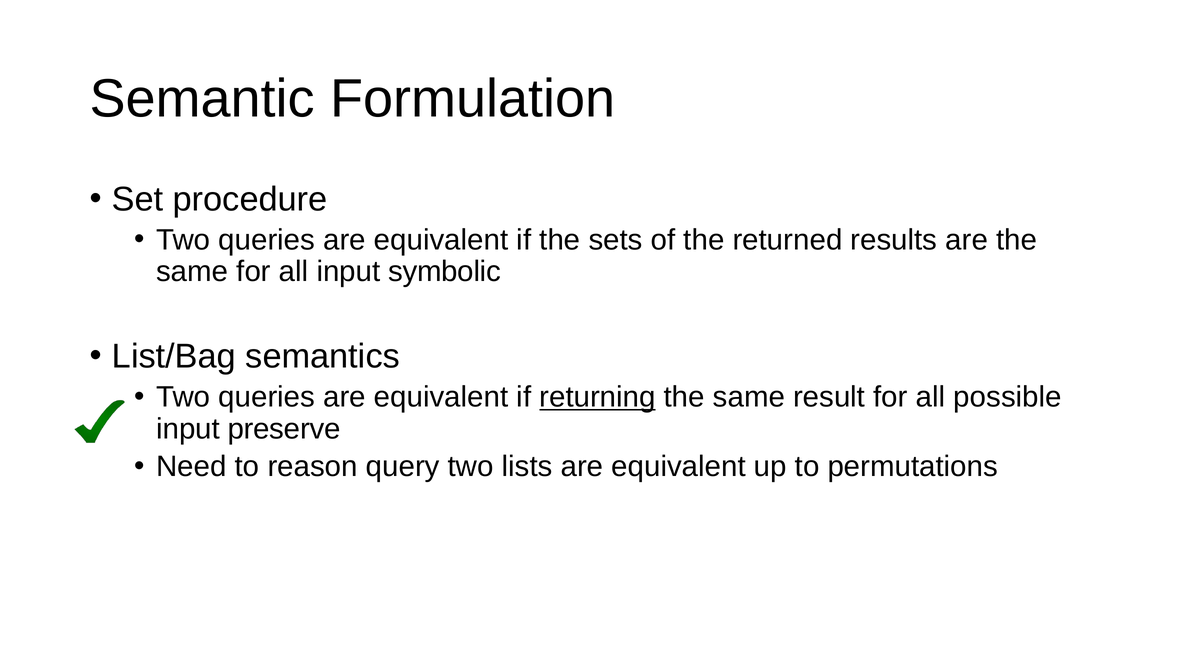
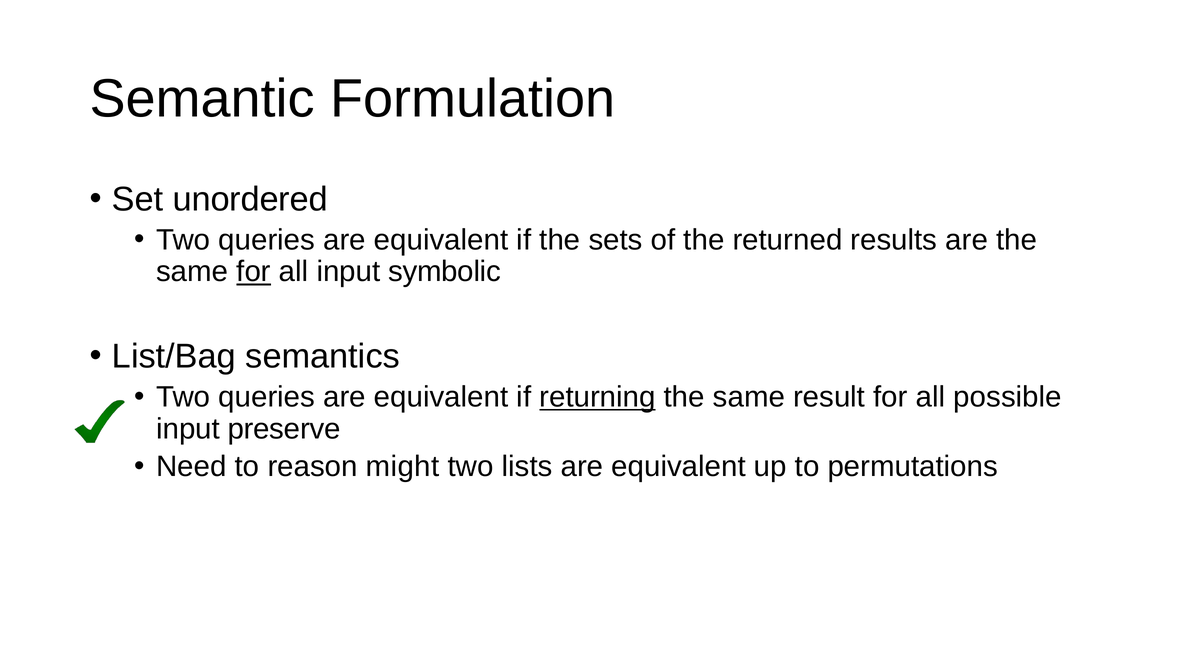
procedure: procedure -> unordered (250, 199)
for underline: none -> present (254, 272)
query: query -> might (403, 467)
